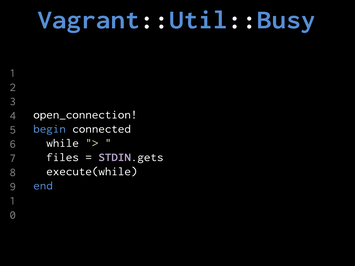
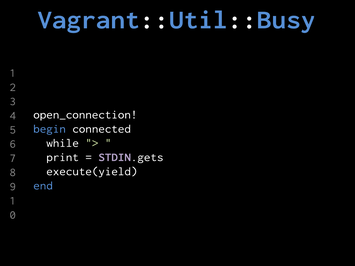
files: files -> print (63, 157)
execute(while: execute(while -> execute(yield (92, 171)
